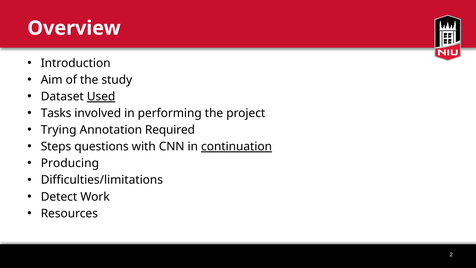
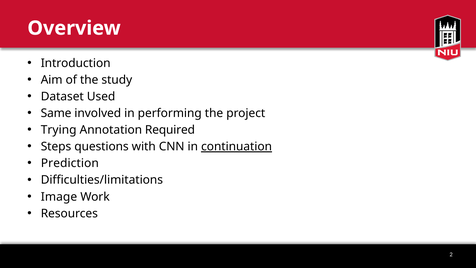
Used underline: present -> none (101, 97)
Tasks: Tasks -> Same (56, 113)
Producing: Producing -> Prediction (70, 163)
Detect: Detect -> Image (59, 197)
